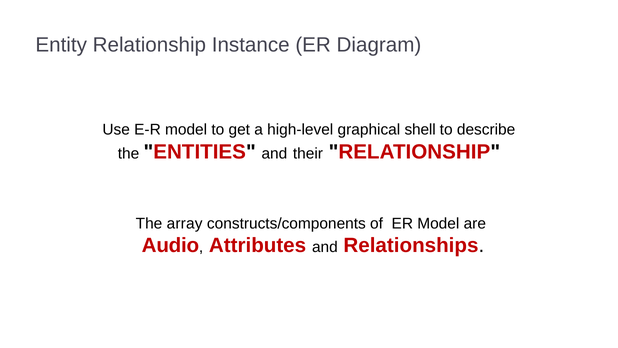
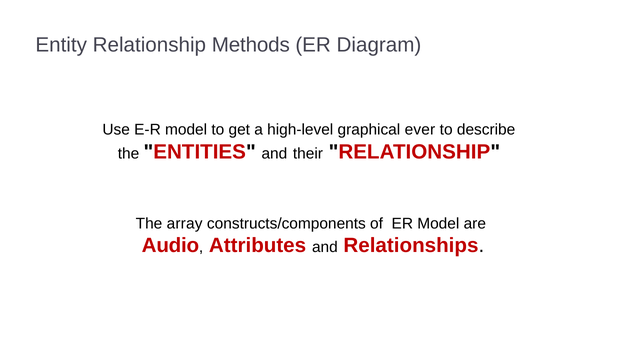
Instance: Instance -> Methods (251, 45)
shell: shell -> ever (420, 130)
